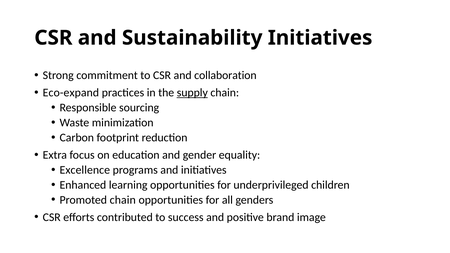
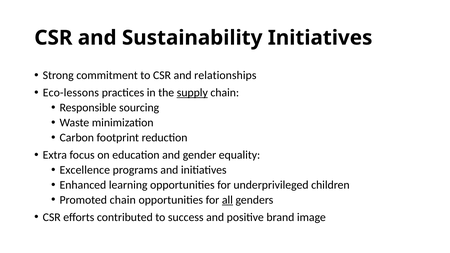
collaboration: collaboration -> relationships (225, 75)
Eco-expand: Eco-expand -> Eco-lessons (71, 93)
all underline: none -> present (227, 200)
